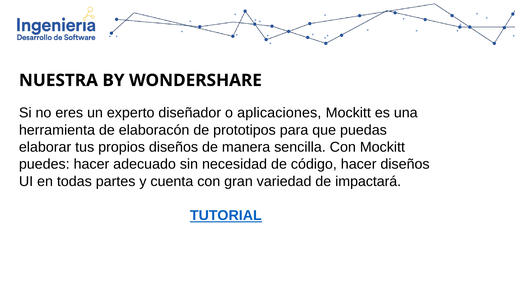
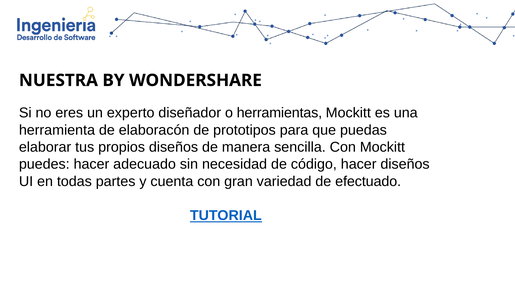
aplicaciones: aplicaciones -> herramientas (279, 113)
impactará: impactará -> efectuado (368, 182)
